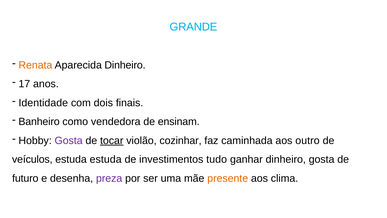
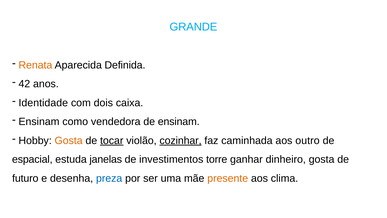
Aparecida Dinheiro: Dinheiro -> Definida (125, 65)
17: 17 -> 42 (24, 84)
finais: finais -> caixa (130, 103)
Banheiro: Banheiro -> Ensinam (39, 122)
Gosta colour: purple -> orange (69, 140)
cozinhar underline: none -> present (181, 140)
veículos: veículos -> espacial (32, 159)
estuda estuda: estuda -> janelas (106, 159)
tudo: tudo -> torre (217, 159)
preza colour: purple -> blue (109, 178)
